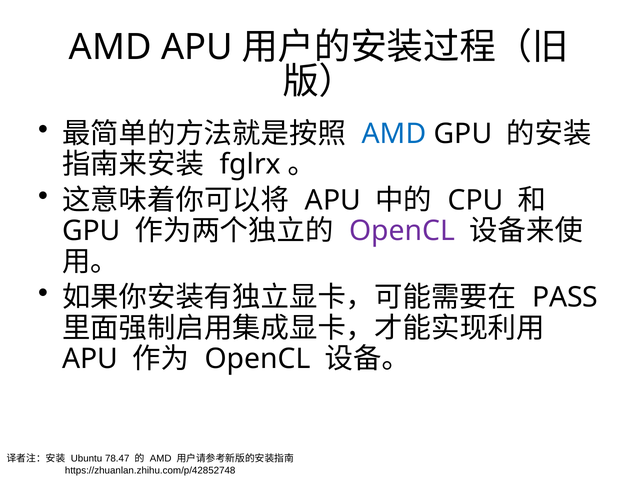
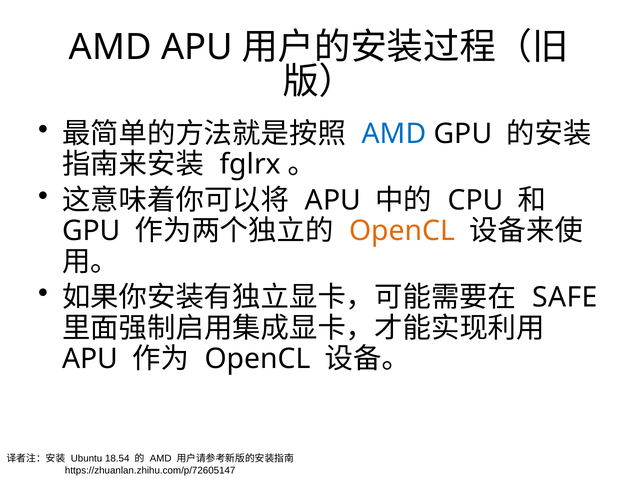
OpenCL colour: purple -> orange (402, 231)
PASS: PASS -> SAFE (565, 297)
78.47: 78.47 -> 18.54 (117, 458)
https://zhuanlan.zhihu.com/p/42852748: https://zhuanlan.zhihu.com/p/42852748 -> https://zhuanlan.zhihu.com/p/72605147 (150, 470)
